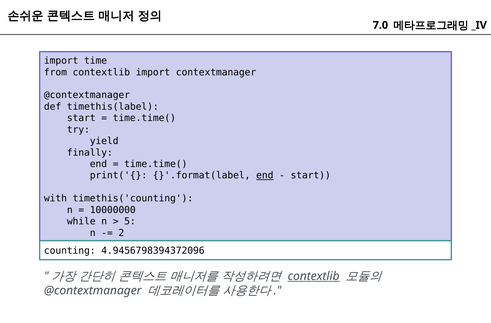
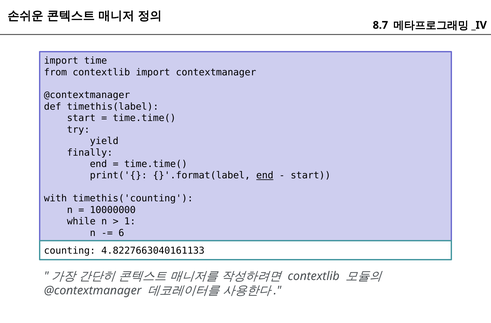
7.0: 7.0 -> 8.7 (380, 25)
5: 5 -> 1 (130, 221)
2: 2 -> 6 (121, 233)
4.9456798394372096: 4.9456798394372096 -> 4.8227663040161133 (153, 250)
contextlib underline: present -> none (314, 276)
